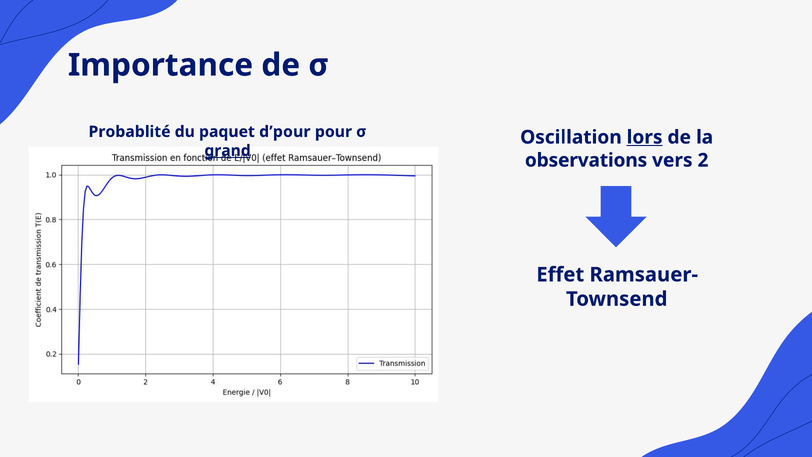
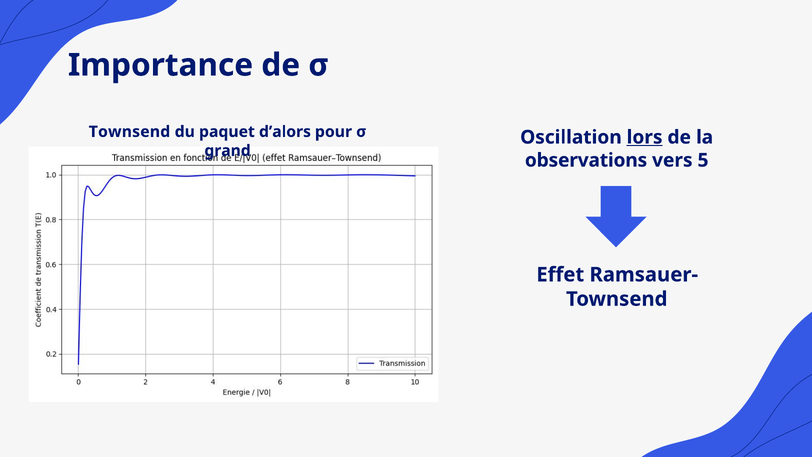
Probablité: Probablité -> Townsend (129, 132)
d’pour: d’pour -> d’alors (285, 132)
grand underline: present -> none (228, 151)
2: 2 -> 5 (703, 160)
